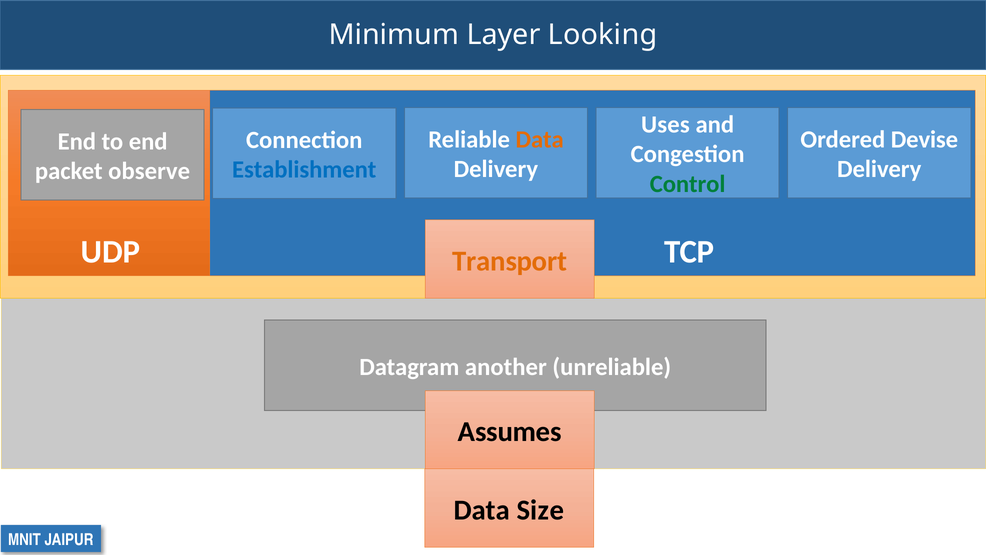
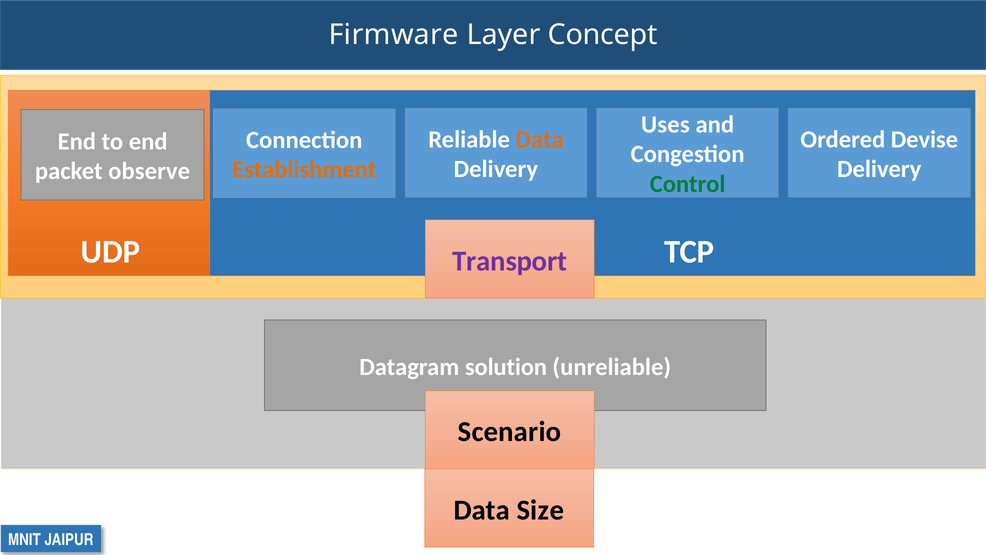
Minimum: Minimum -> Firmware (394, 35)
Looking: Looking -> Concept (603, 35)
Establishment colour: blue -> orange (304, 170)
Transport colour: orange -> purple (510, 261)
another: another -> solution (506, 367)
Assumes: Assumes -> Scenario (510, 431)
